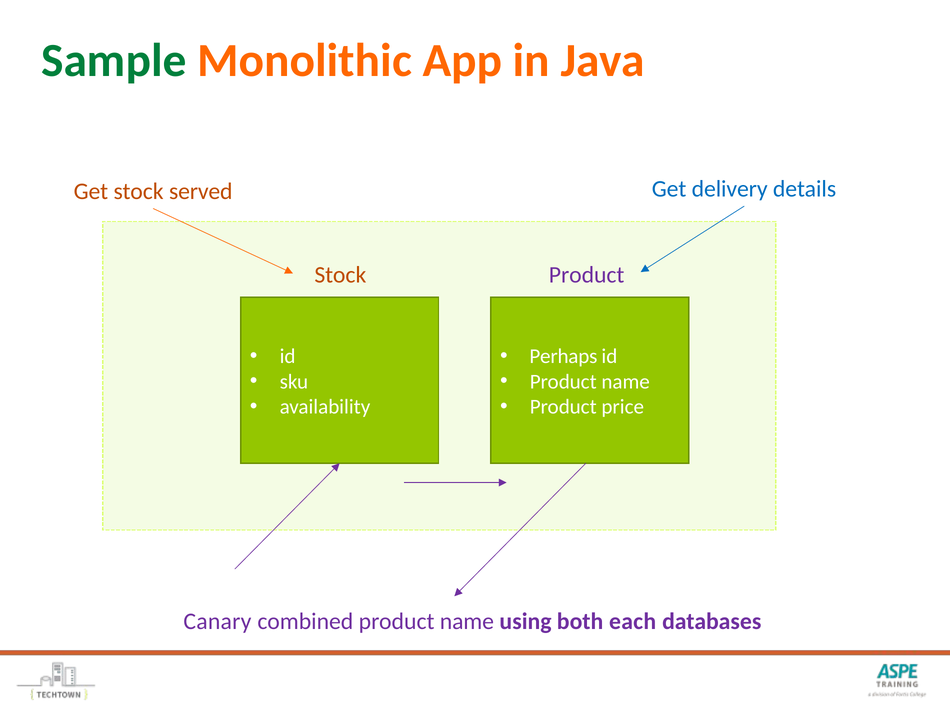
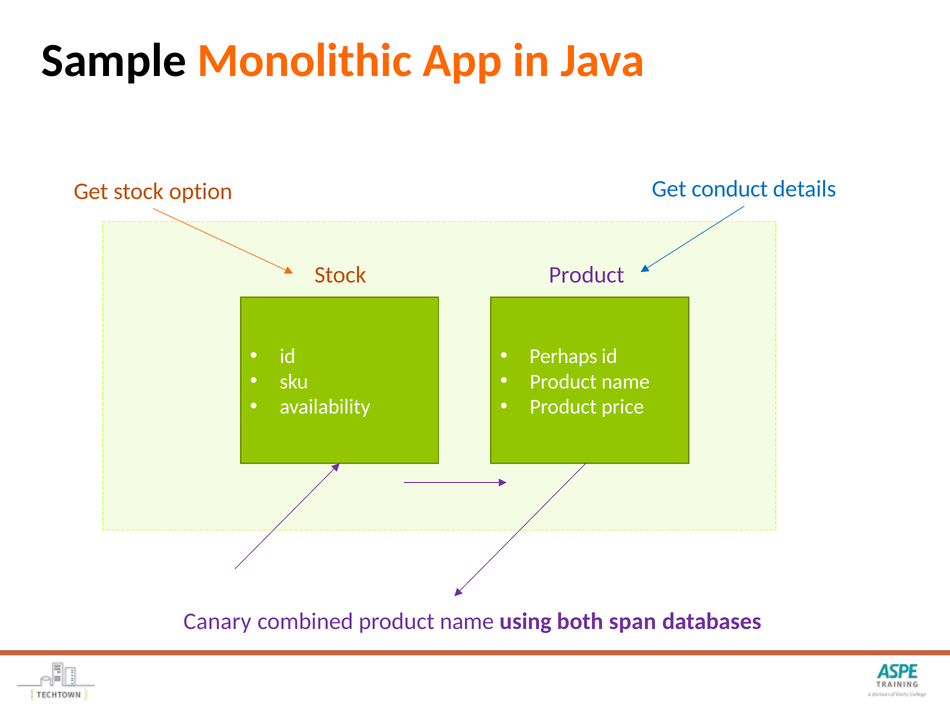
Sample colour: green -> black (114, 61)
served: served -> option (201, 191)
delivery: delivery -> conduct (730, 189)
each: each -> span (633, 622)
